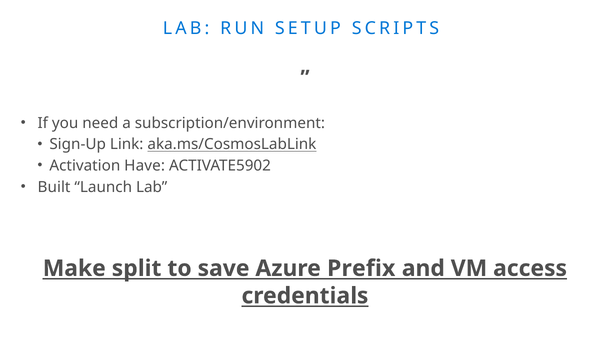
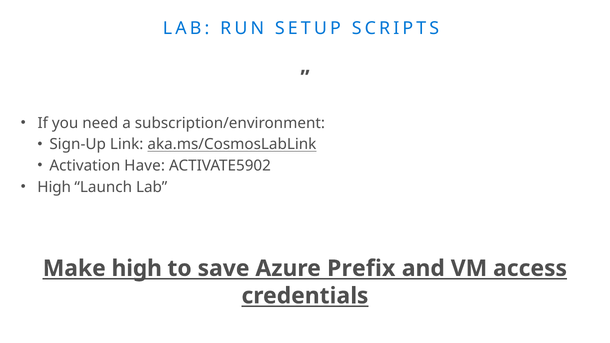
Built: Built -> High (54, 187)
Make split: split -> high (137, 268)
